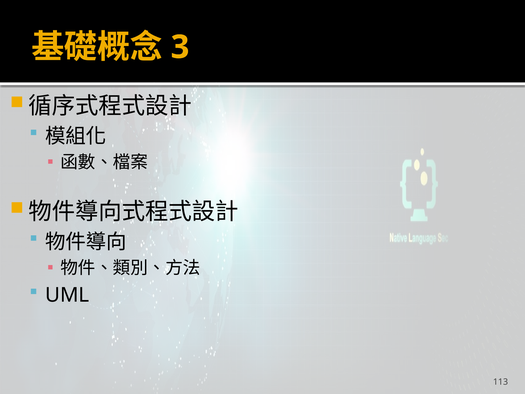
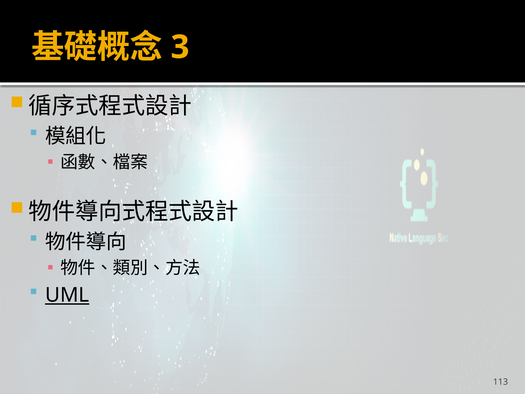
UML underline: none -> present (67, 295)
